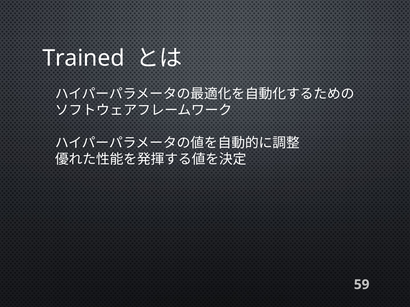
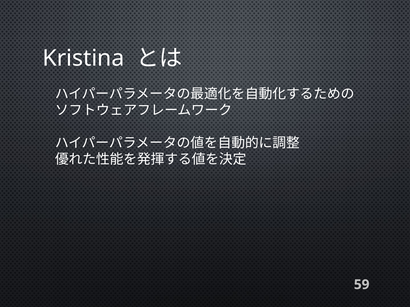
Trained: Trained -> Kristina (83, 58)
